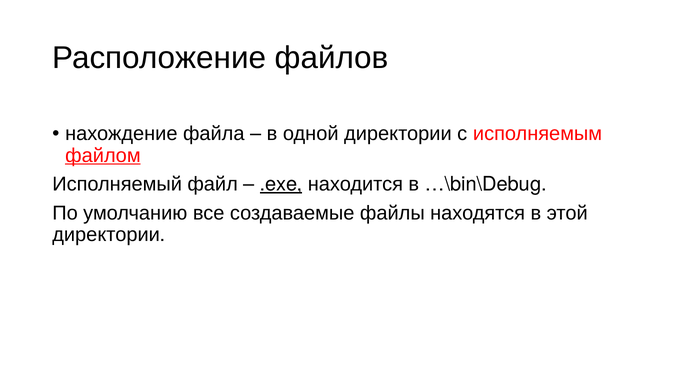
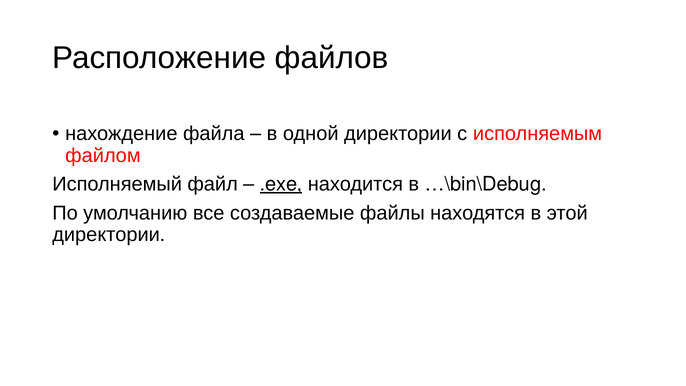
файлом underline: present -> none (103, 155)
